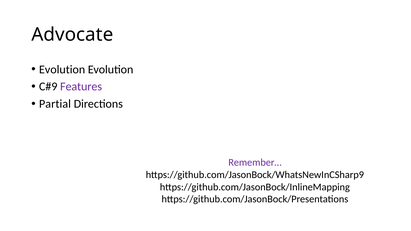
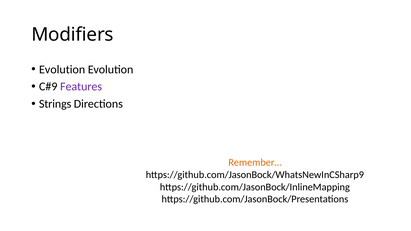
Advocate: Advocate -> Modifiers (72, 35)
Partial: Partial -> Strings (55, 104)
Remember… colour: purple -> orange (255, 162)
